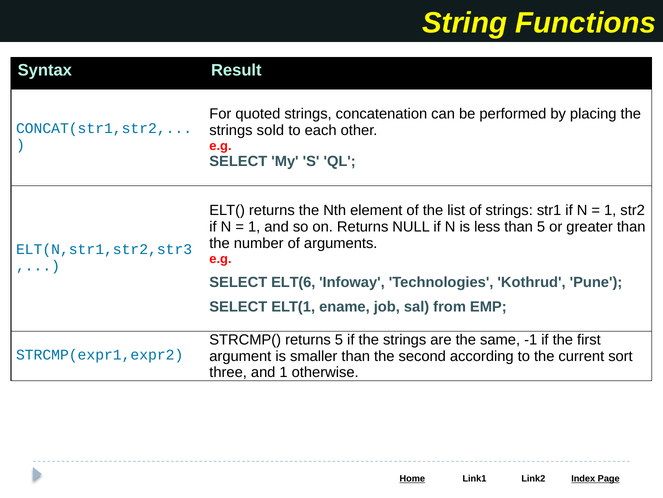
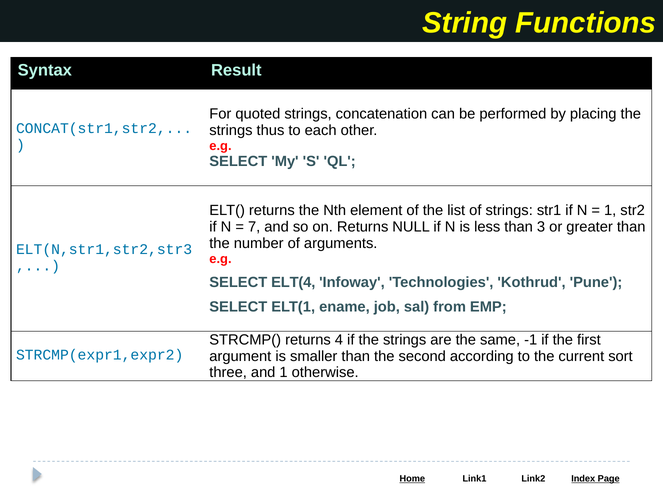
sold: sold -> thus (270, 130)
1: 1 -> 7 (254, 227)
than 5: 5 -> 3 (541, 227)
ELT(6: ELT(6 -> ELT(4 (293, 282)
returns 5: 5 -> 4 (339, 339)
